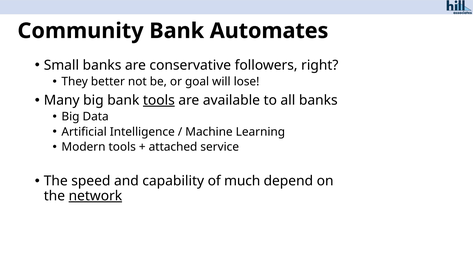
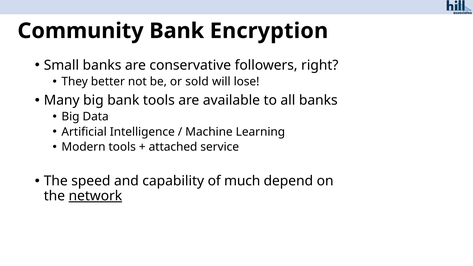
Automates: Automates -> Encryption (269, 31)
goal: goal -> sold (197, 82)
tools underline: present -> none (159, 100)
